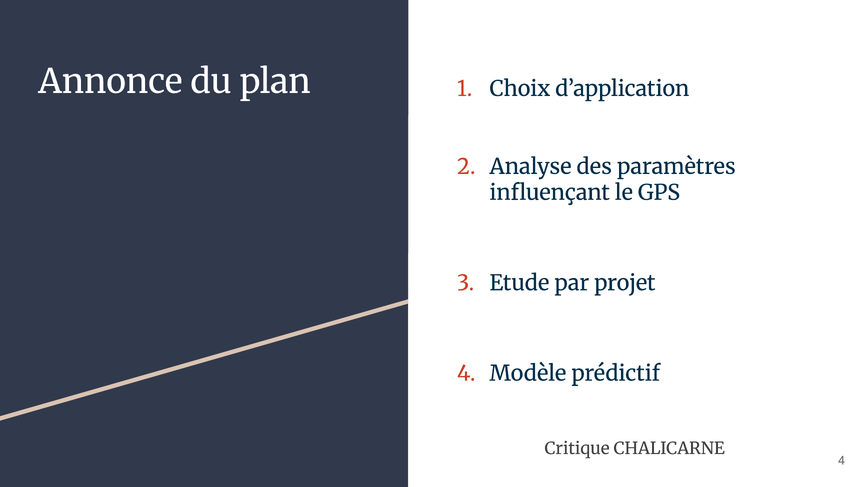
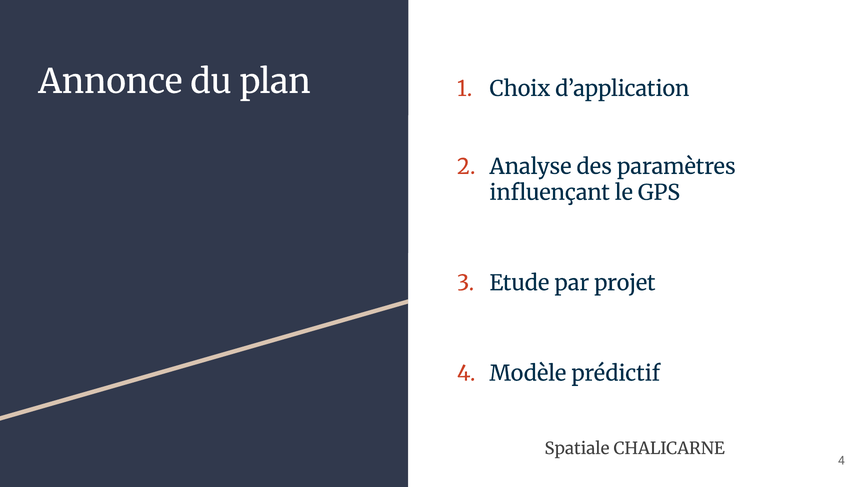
Critique: Critique -> Spatiale (577, 448)
